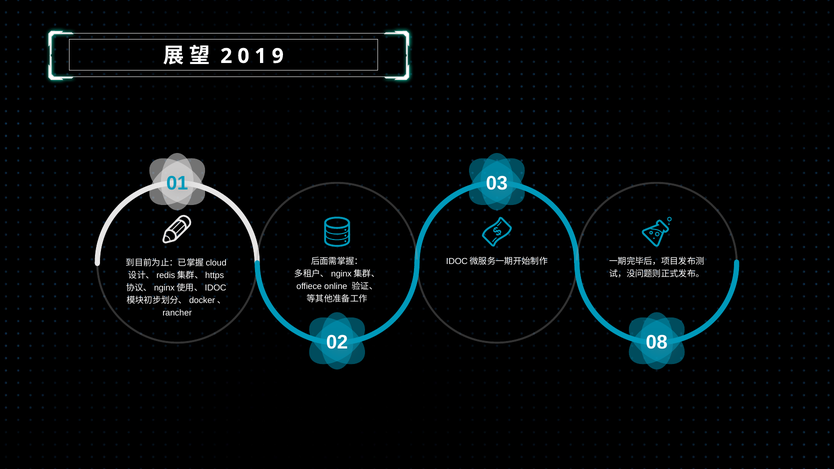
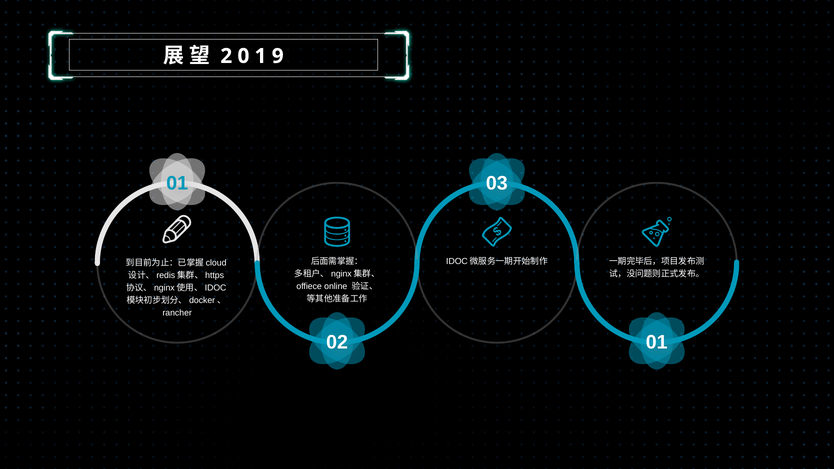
02 08: 08 -> 01 (657, 342)
